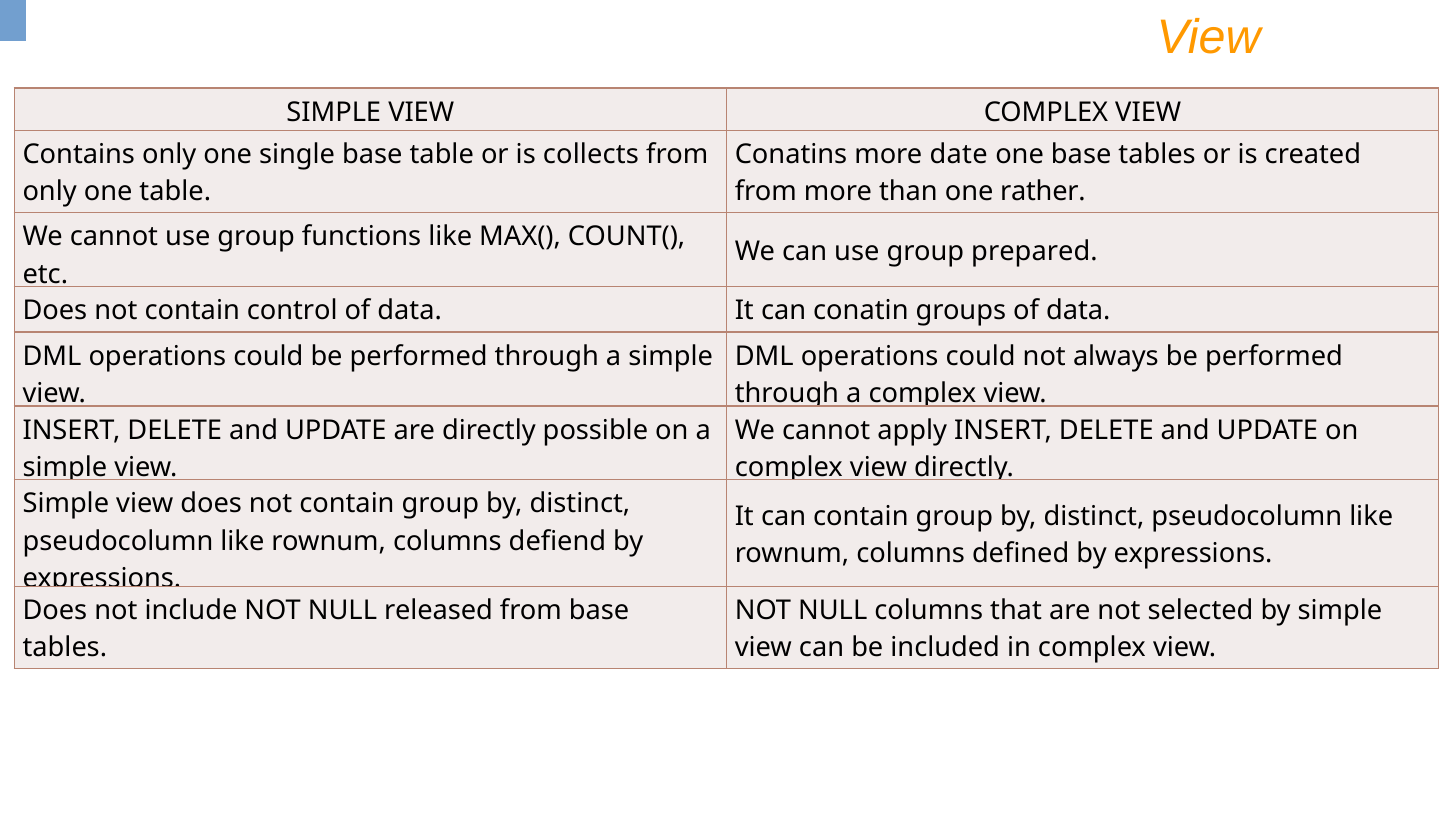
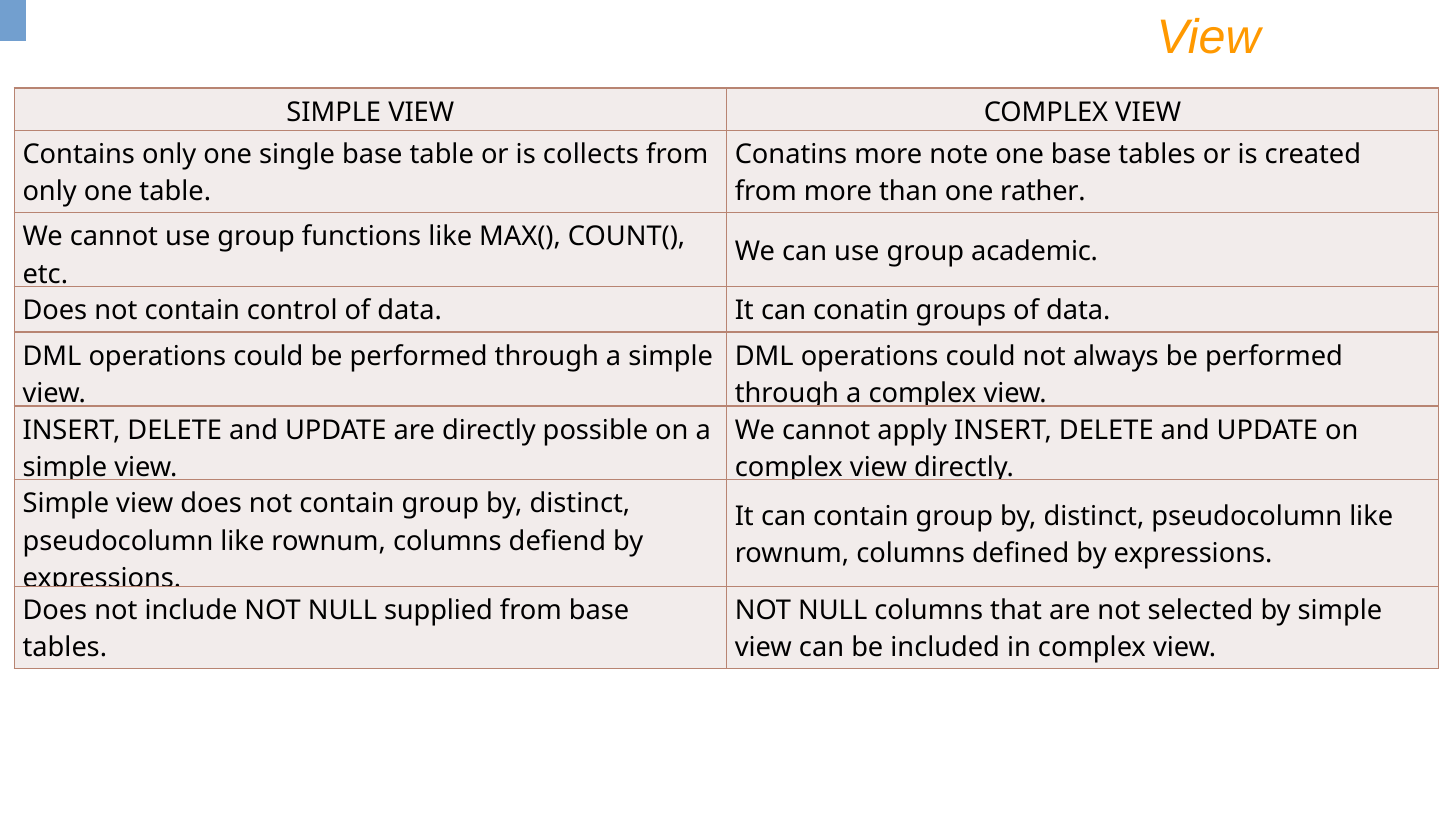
date: date -> note (959, 155)
prepared: prepared -> academic (1035, 251)
released: released -> supplied (438, 610)
